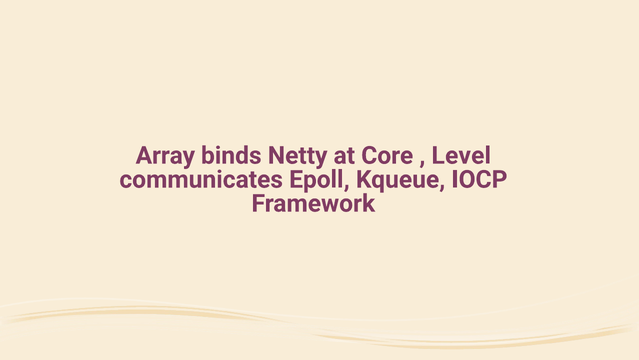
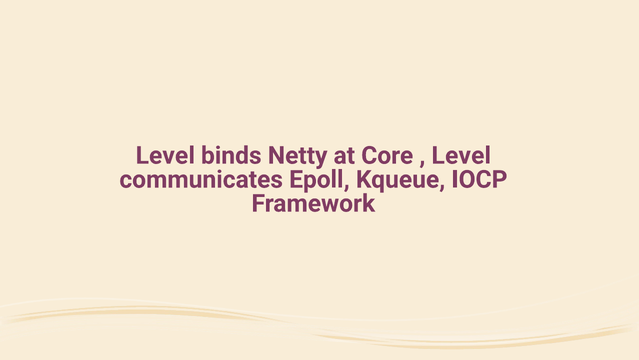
Array: Array -> Level (165, 155)
